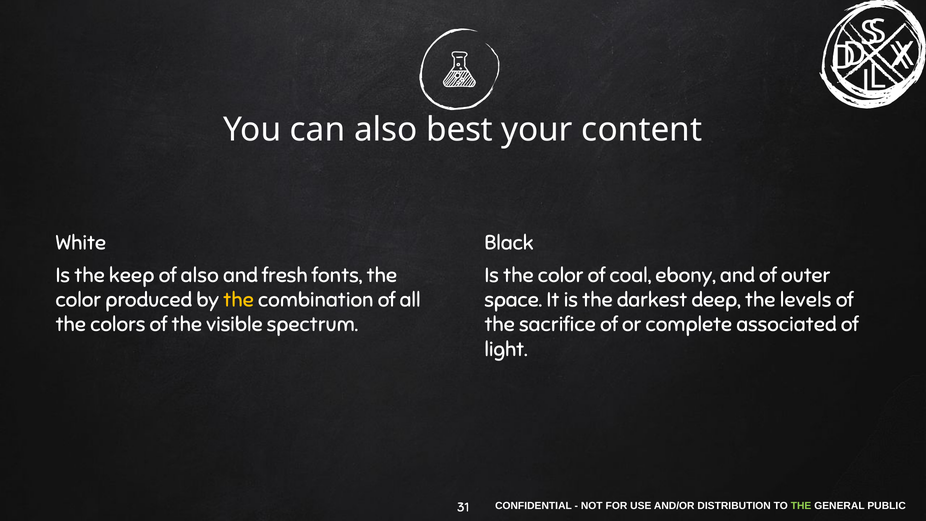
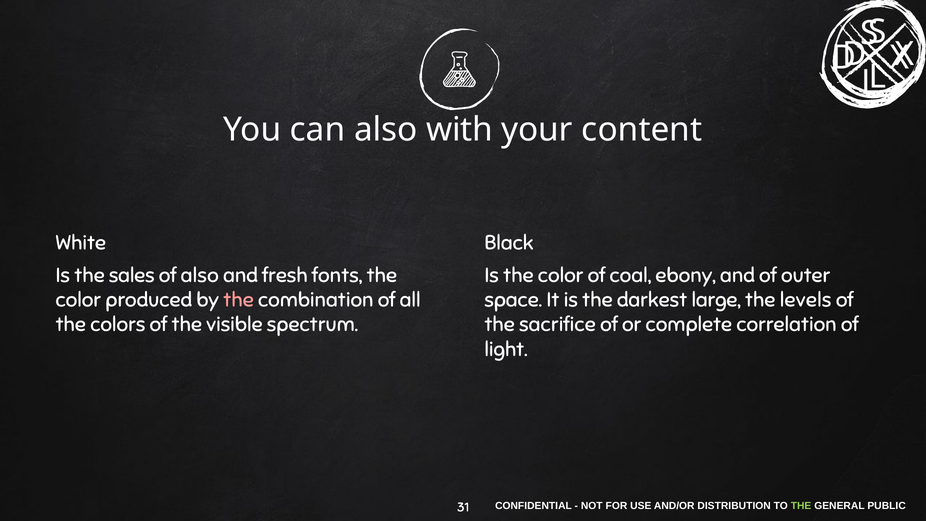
best: best -> with (460, 130)
keep: keep -> sales (132, 275)
the colour: yellow -> pink (239, 300)
deep: deep -> large (716, 300)
associated: associated -> correlation (787, 325)
